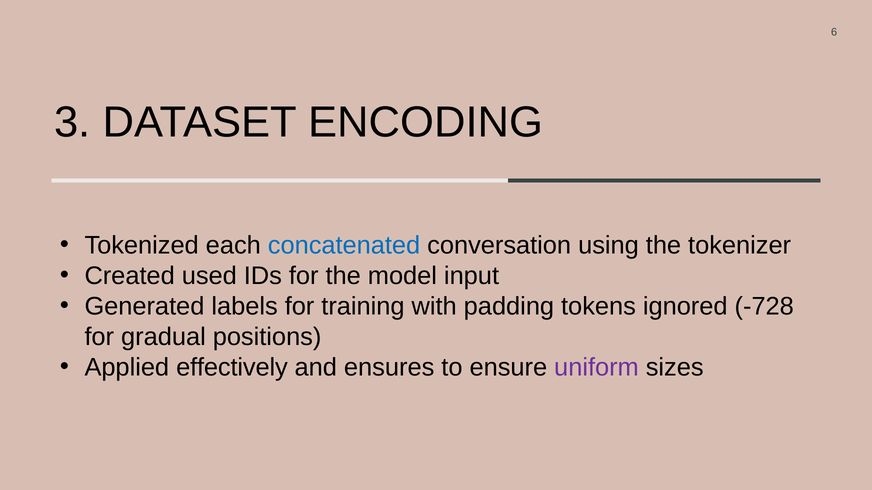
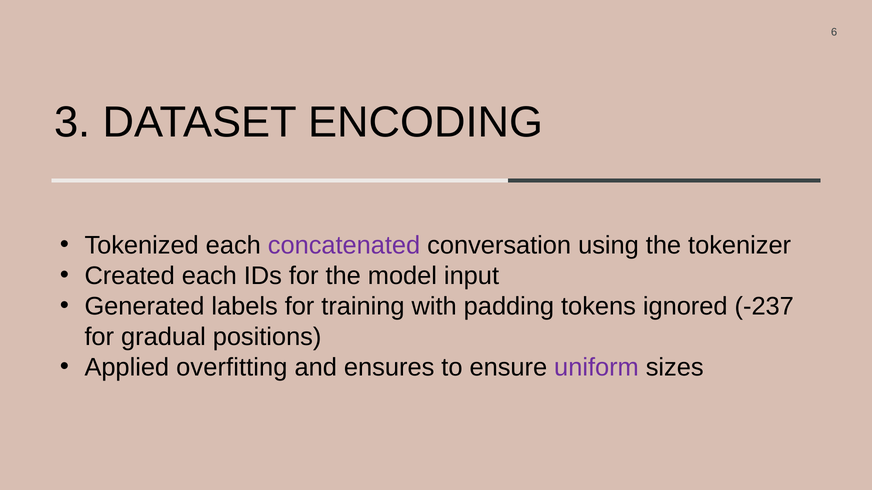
concatenated colour: blue -> purple (344, 245)
Created used: used -> each (209, 276)
-728: -728 -> -237 (764, 306)
effectively: effectively -> overfitting (232, 368)
